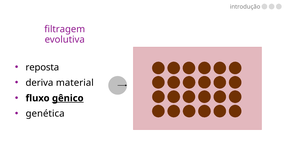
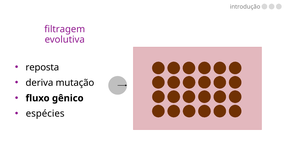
material: material -> mutação (75, 83)
gênico underline: present -> none (68, 98)
genética: genética -> espécies (45, 114)
